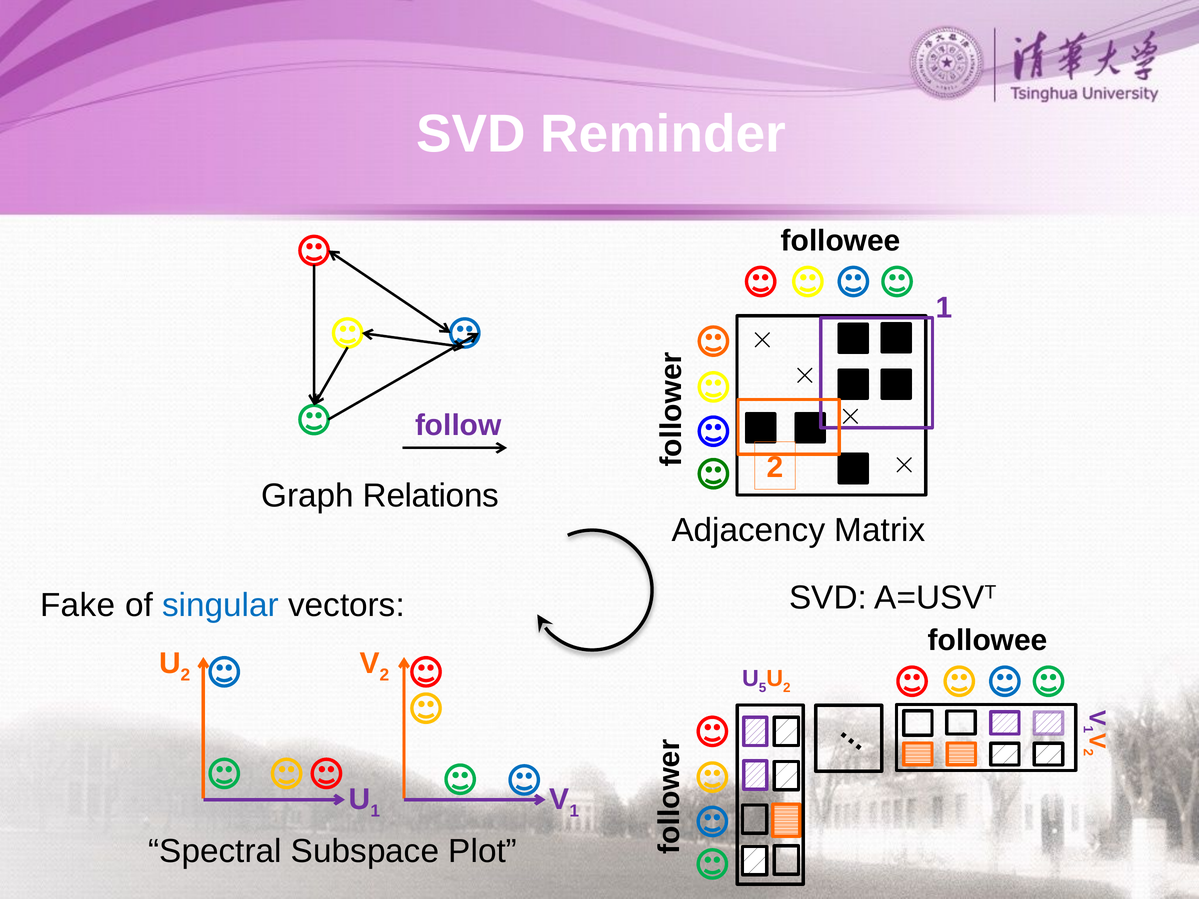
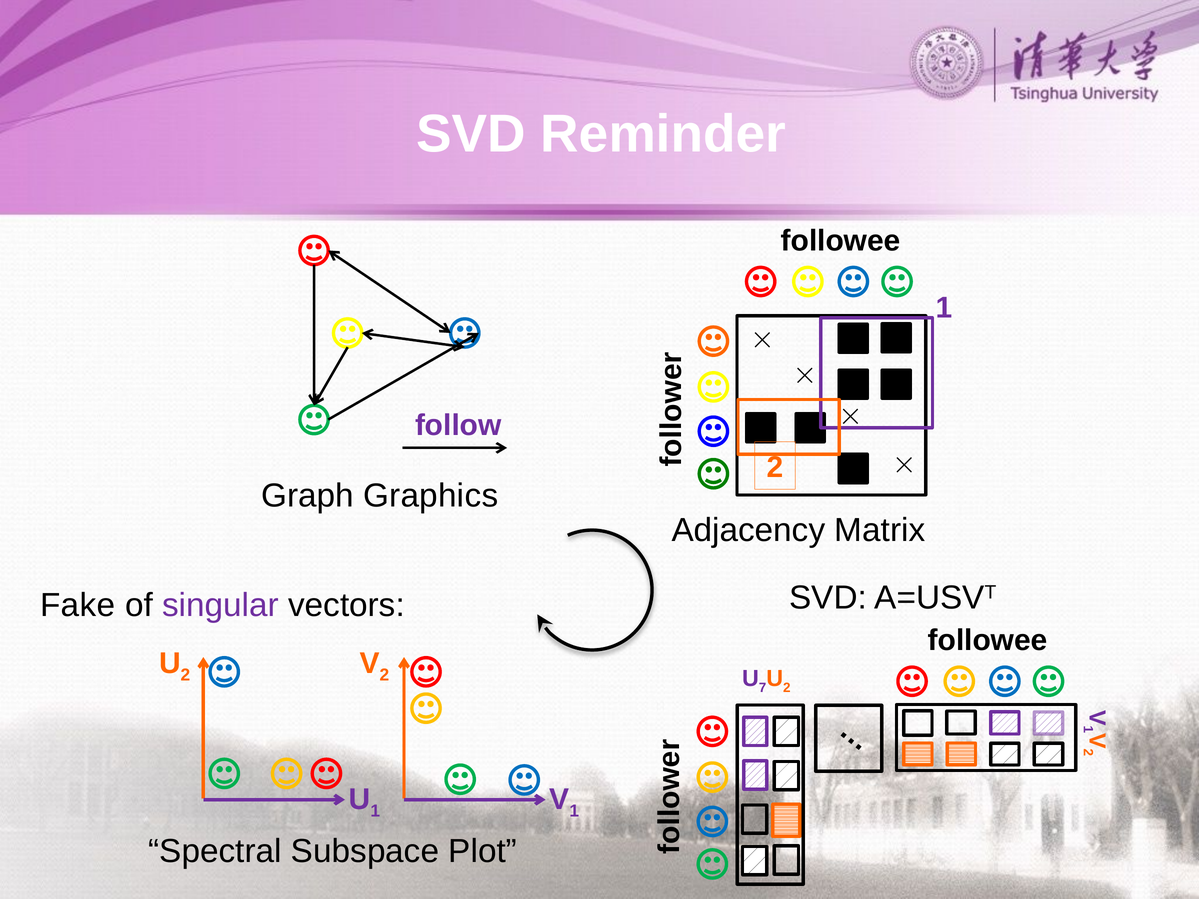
Relations: Relations -> Graphics (431, 496)
singular colour: blue -> purple (220, 605)
5: 5 -> 7 (763, 688)
